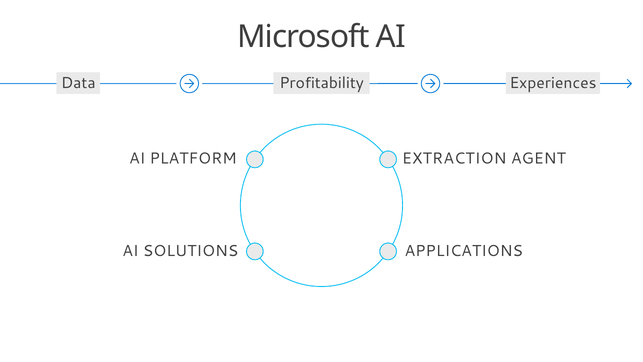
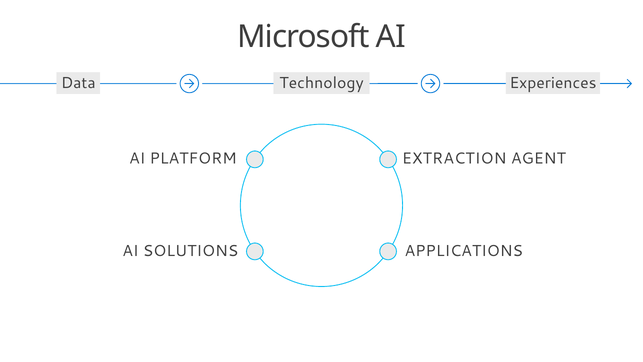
Profitability: Profitability -> Technology (322, 83)
